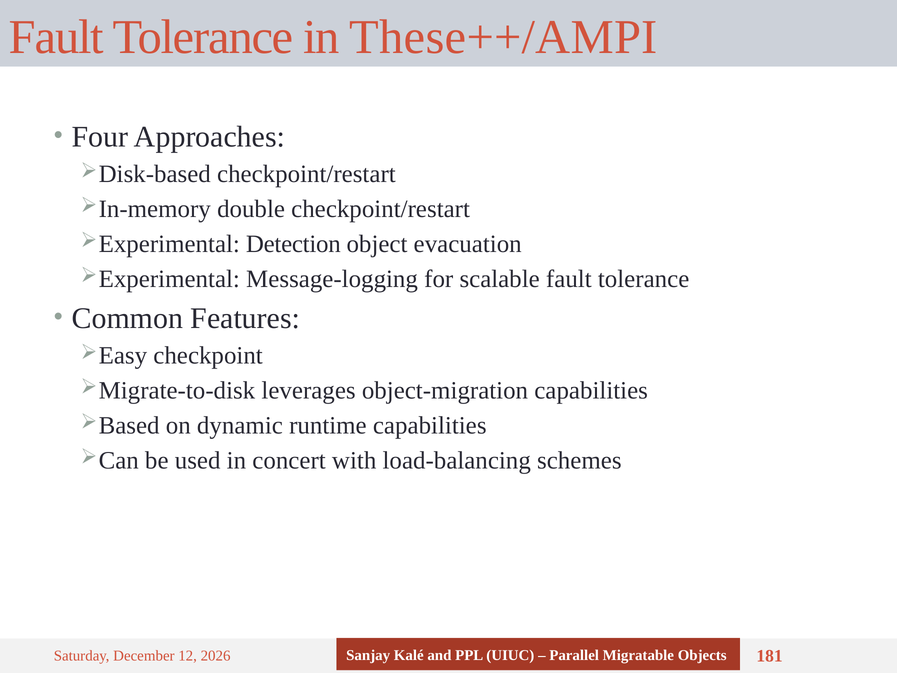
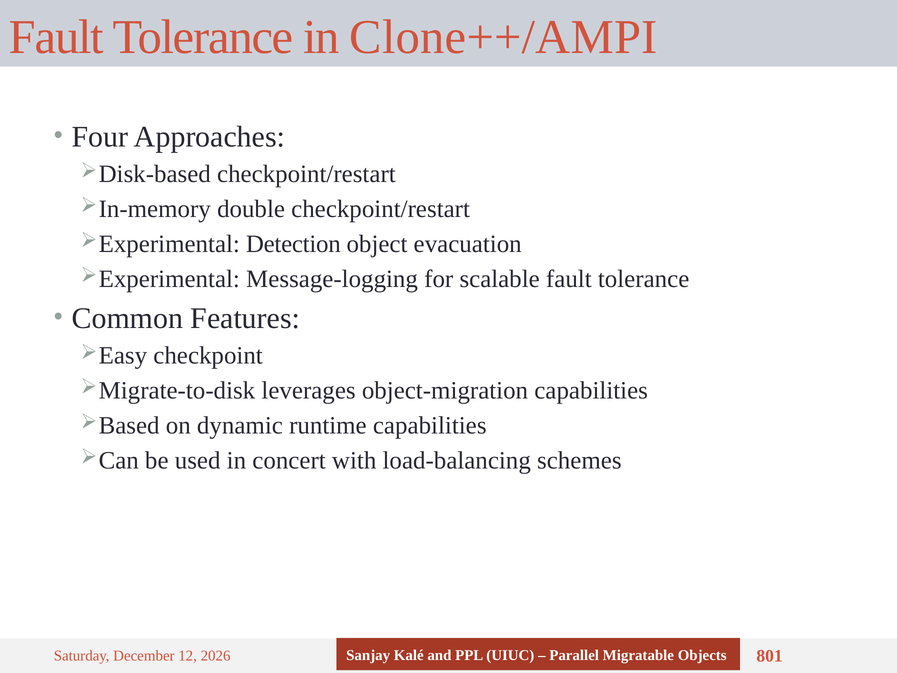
These++/AMPI: These++/AMPI -> Clone++/AMPI (504, 37)
181: 181 -> 801 (770, 656)
